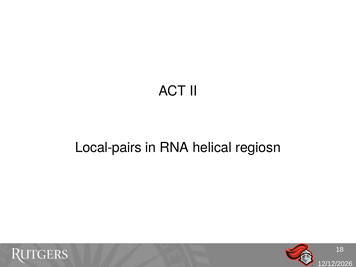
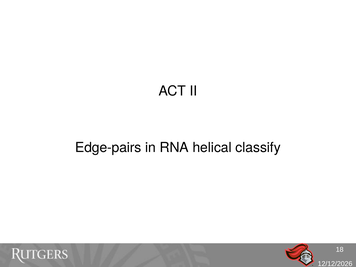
Local-pairs: Local-pairs -> Edge-pairs (108, 148)
regiosn: regiosn -> classify (258, 148)
